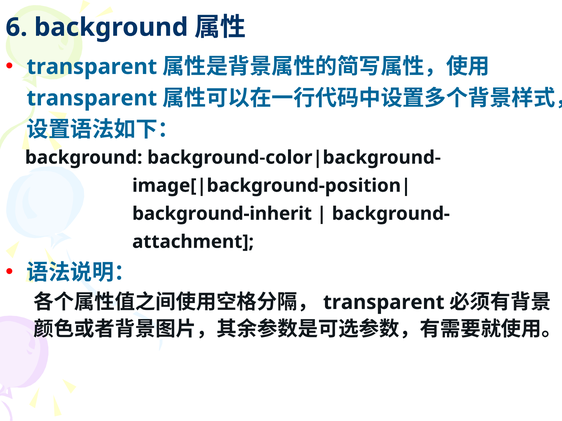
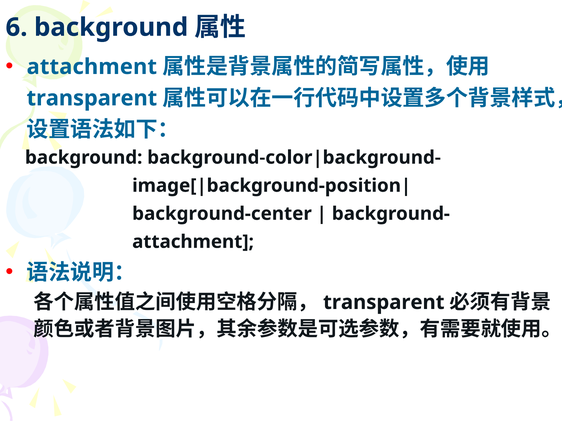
transparent: transparent -> attachment (92, 67)
background-inherit: background-inherit -> background-center (222, 214)
